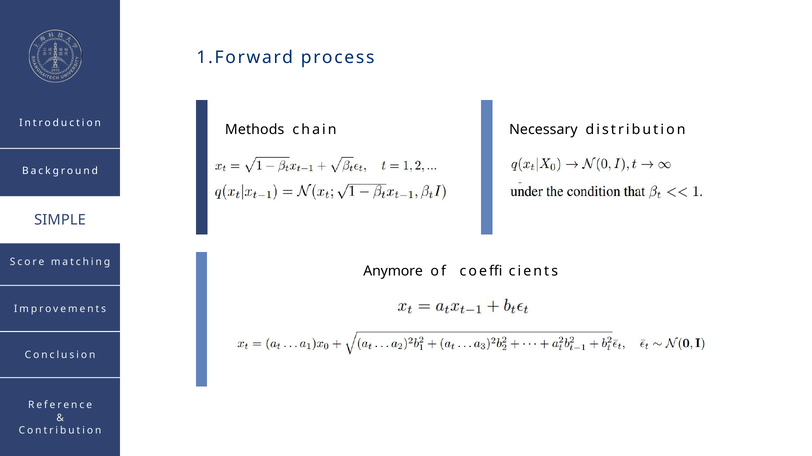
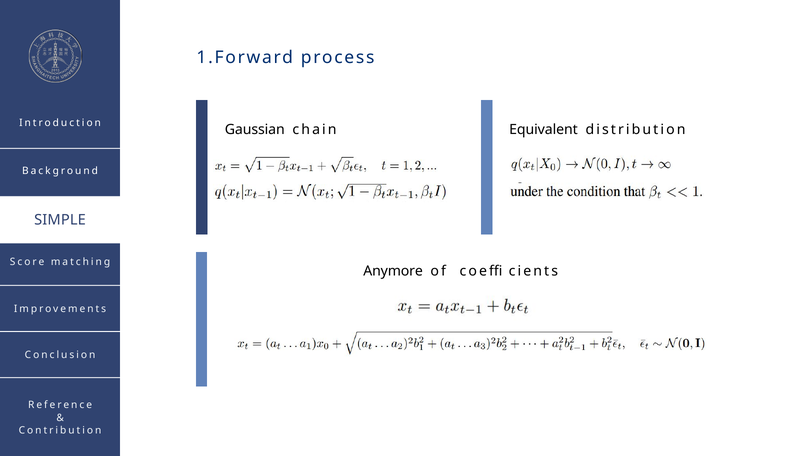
Methods: Methods -> Gaussian (255, 130)
Necessary: Necessary -> Equivalent (544, 130)
